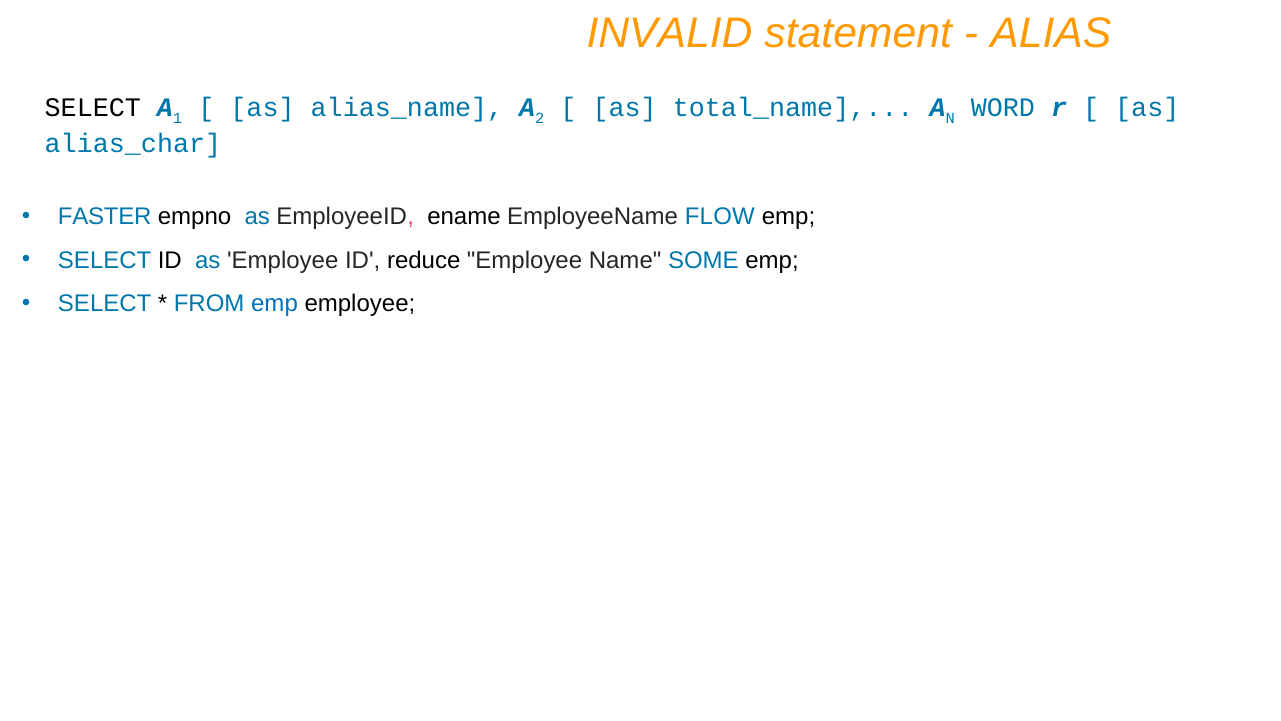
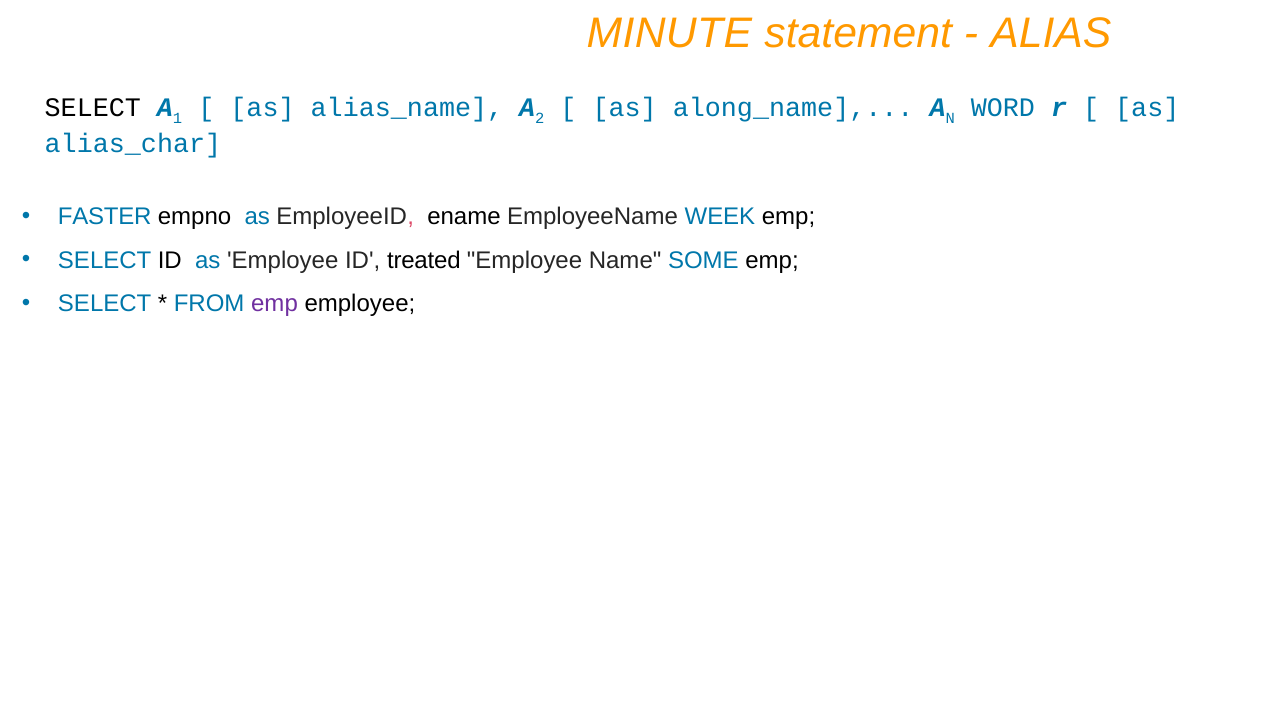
INVALID: INVALID -> MINUTE (669, 33)
total_name: total_name -> along_name (793, 108)
FLOW: FLOW -> WEEK (720, 217)
reduce: reduce -> treated (424, 260)
emp colour: blue -> purple (274, 303)
